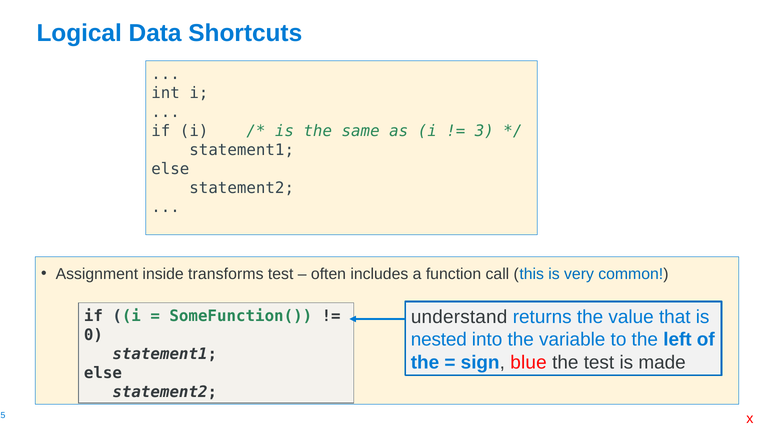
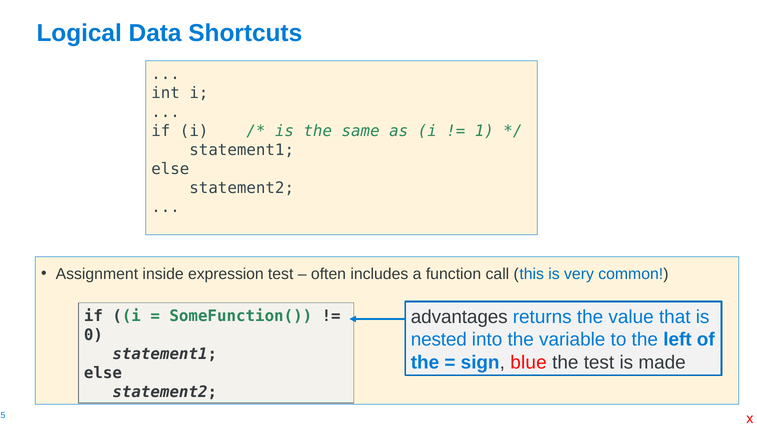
3: 3 -> 1 (484, 131)
transforms: transforms -> expression (226, 274)
understand: understand -> advantages (459, 317)
